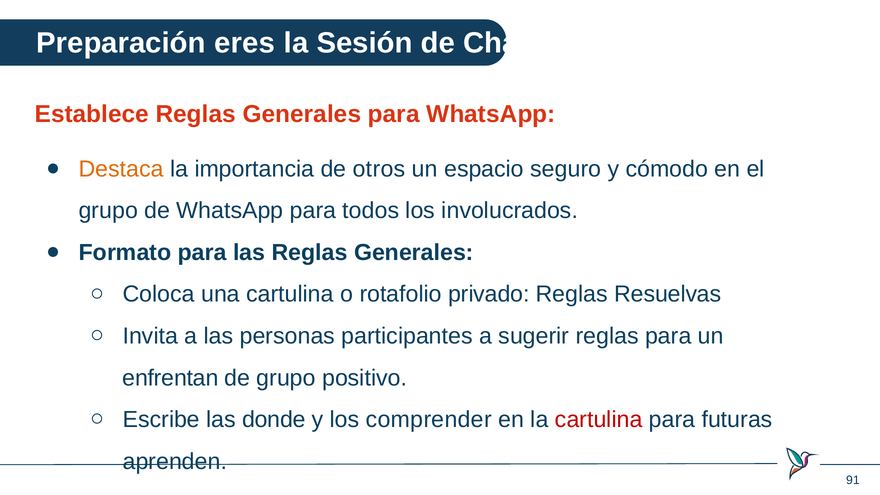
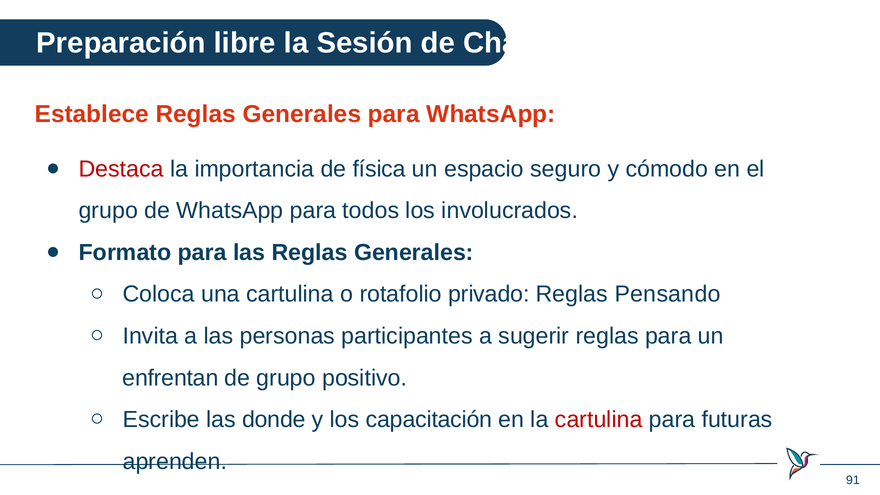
eres: eres -> libre (245, 43)
Destaca colour: orange -> red (121, 169)
otros: otros -> física (379, 169)
Resuelvas: Resuelvas -> Pensando (668, 294)
comprender: comprender -> capacitación (429, 420)
